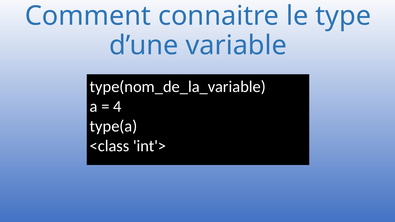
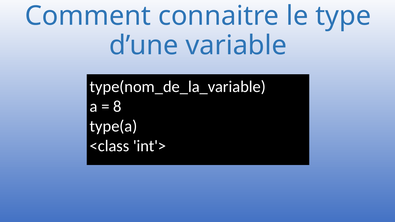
4: 4 -> 8 (117, 107)
